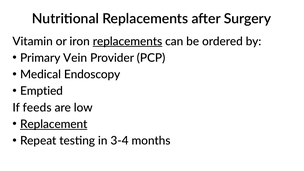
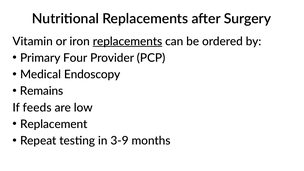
Vein: Vein -> Four (75, 58)
Emptied: Emptied -> Remains (42, 91)
Replacement underline: present -> none (54, 124)
3-4: 3-4 -> 3-9 (119, 141)
